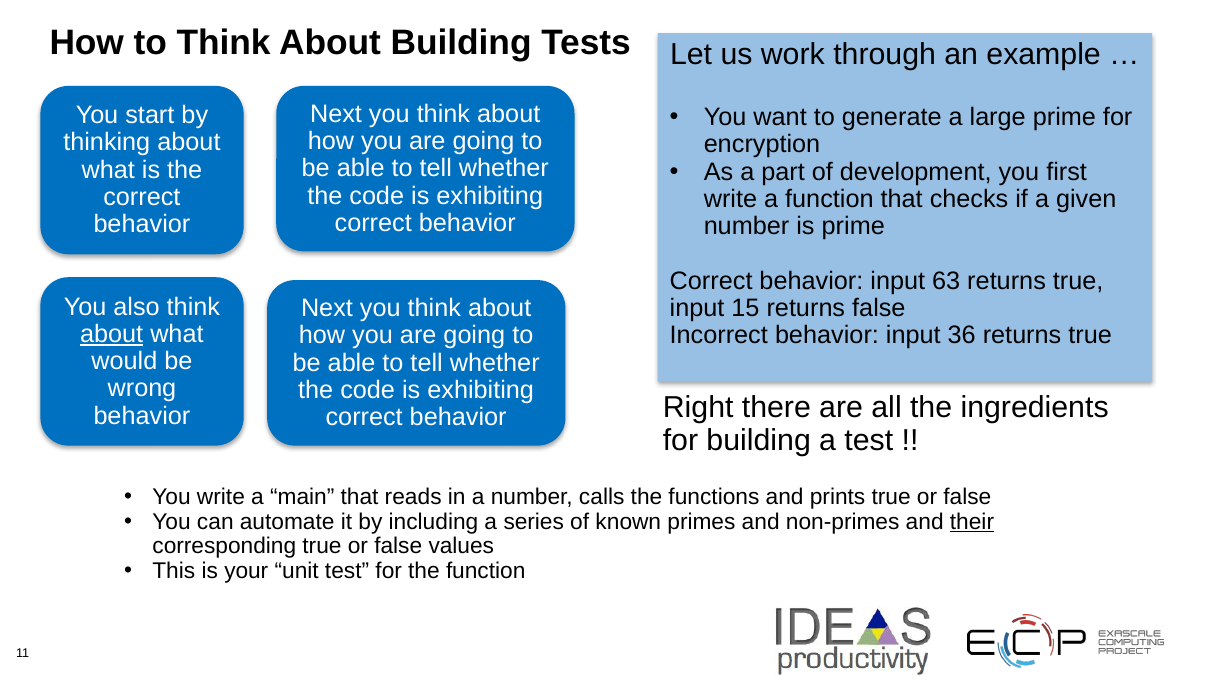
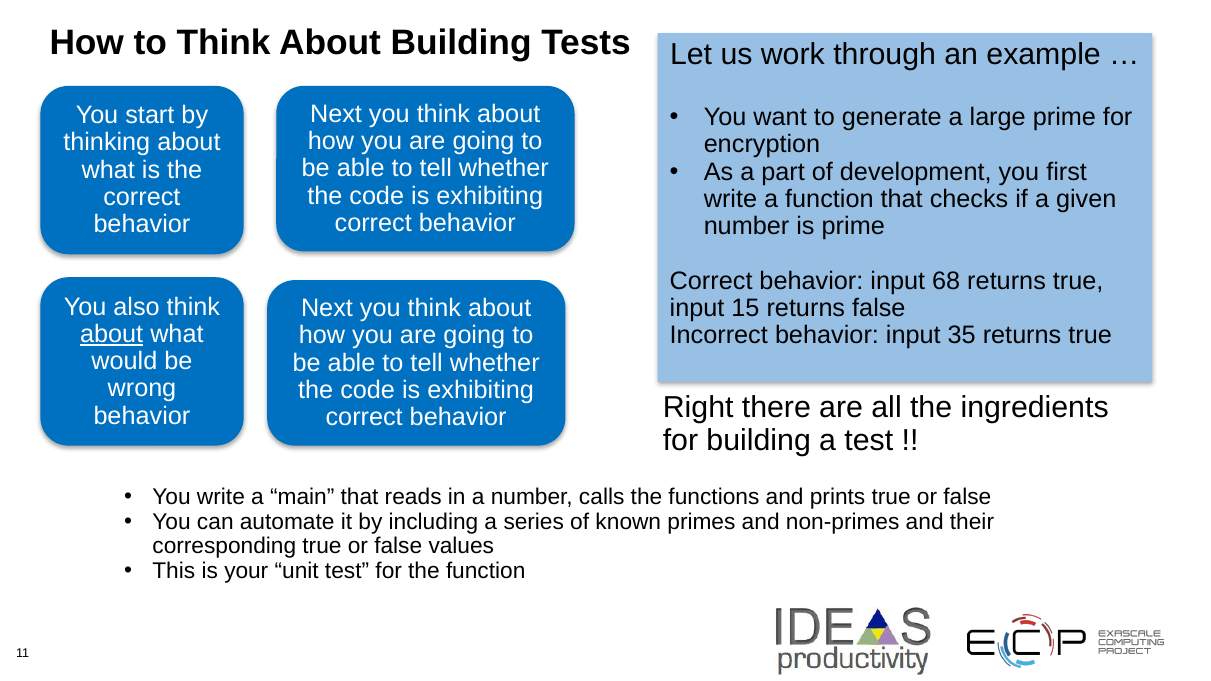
63: 63 -> 68 (946, 281)
36: 36 -> 35 (962, 335)
their underline: present -> none (972, 522)
